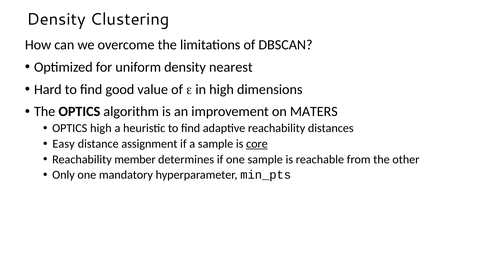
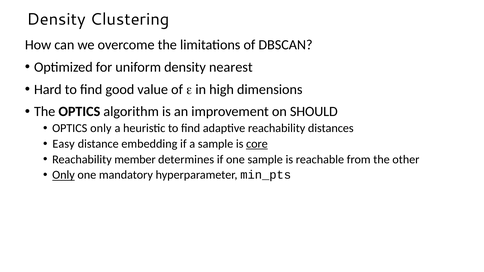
MATERS: MATERS -> SHOULD (314, 112)
OPTICS high: high -> only (101, 128)
assignment: assignment -> embedding (149, 144)
Only underline: none -> present (63, 175)
